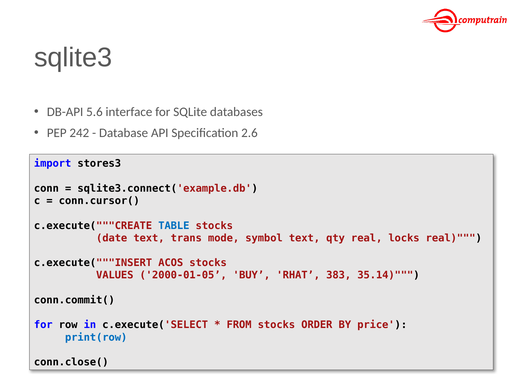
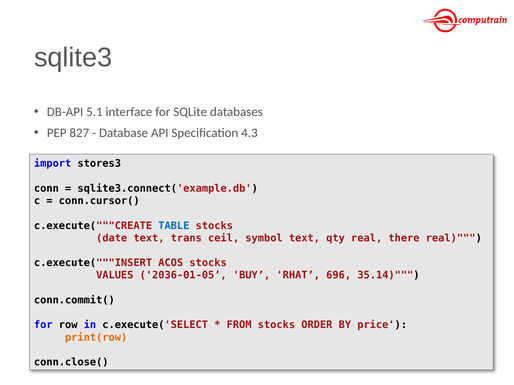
5.6: 5.6 -> 5.1 (94, 112)
242: 242 -> 827 (79, 133)
2.6: 2.6 -> 4.3 (249, 133)
mode: mode -> ceil (224, 238)
locks: locks -> there (404, 238)
2000-01-05: 2000-01-05 -> 2036-01-05 (183, 276)
383: 383 -> 696 (339, 276)
print(row colour: blue -> orange (96, 338)
